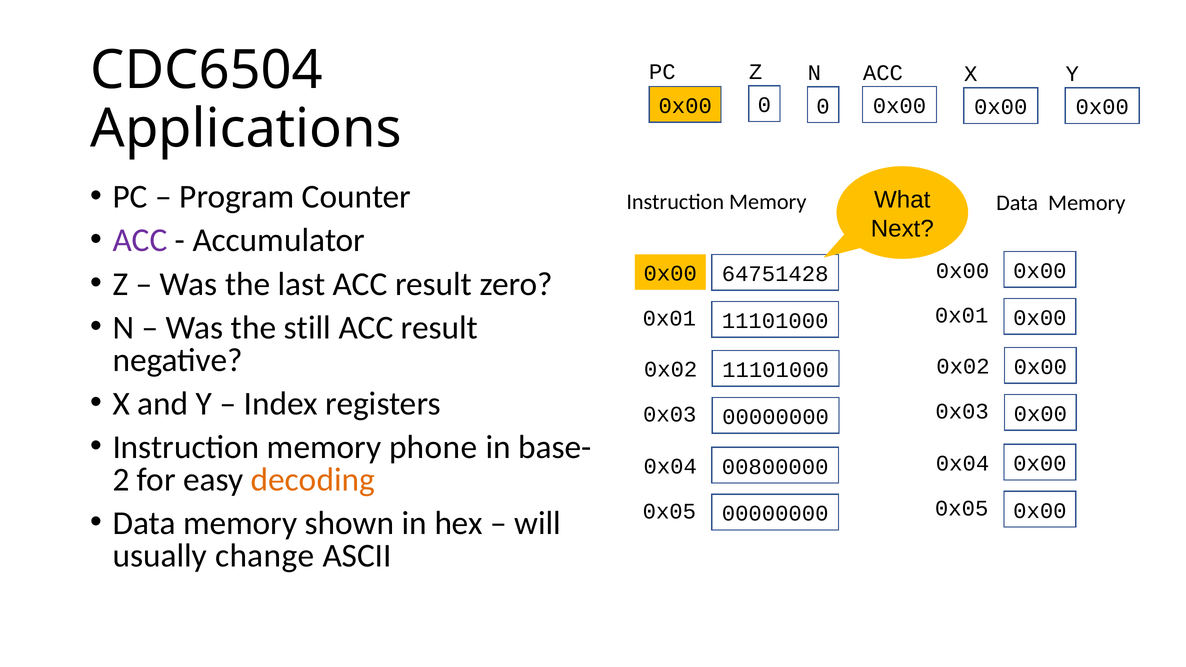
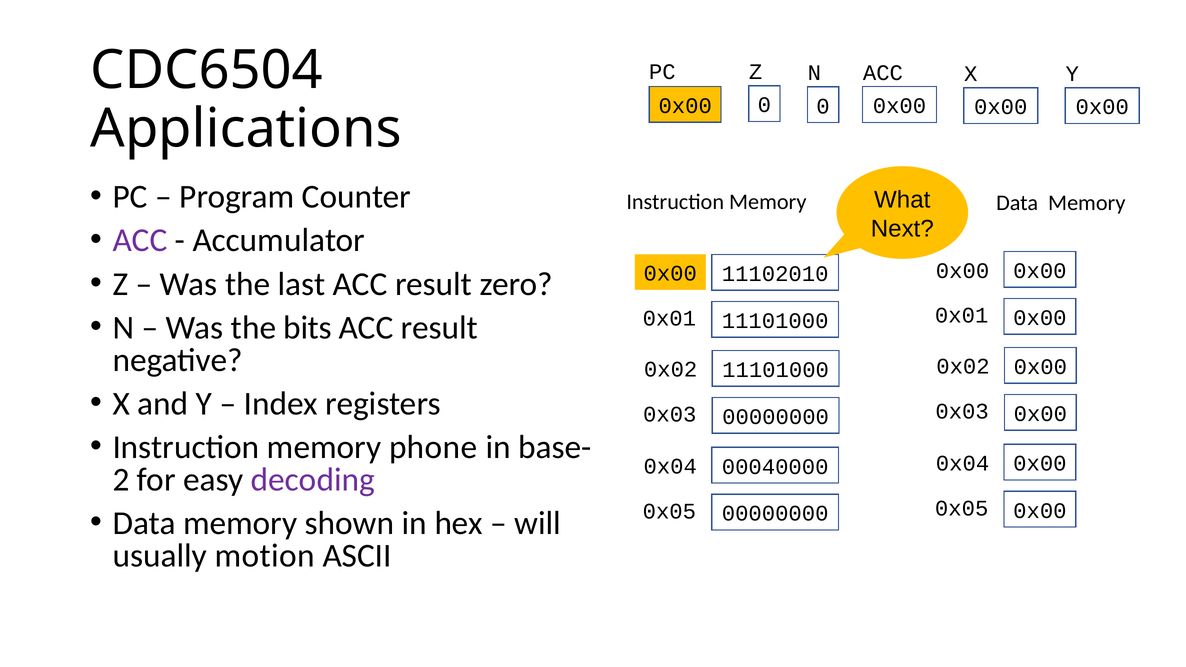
64751428: 64751428 -> 11102010 (775, 274)
still: still -> bits (308, 328)
00800000: 00800000 -> 00040000 (775, 467)
decoding colour: orange -> purple (313, 480)
change: change -> motion (265, 556)
